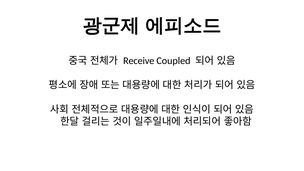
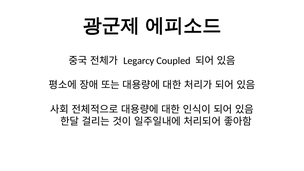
Receive: Receive -> Legarcy (139, 61)
